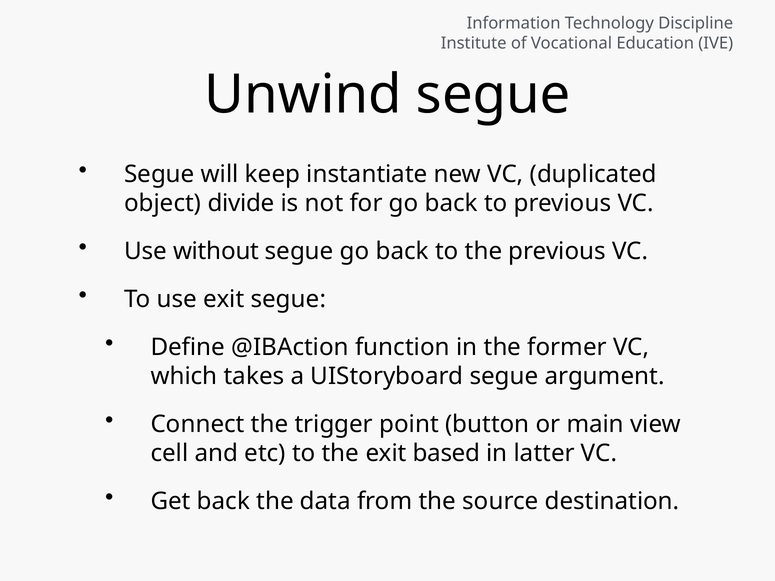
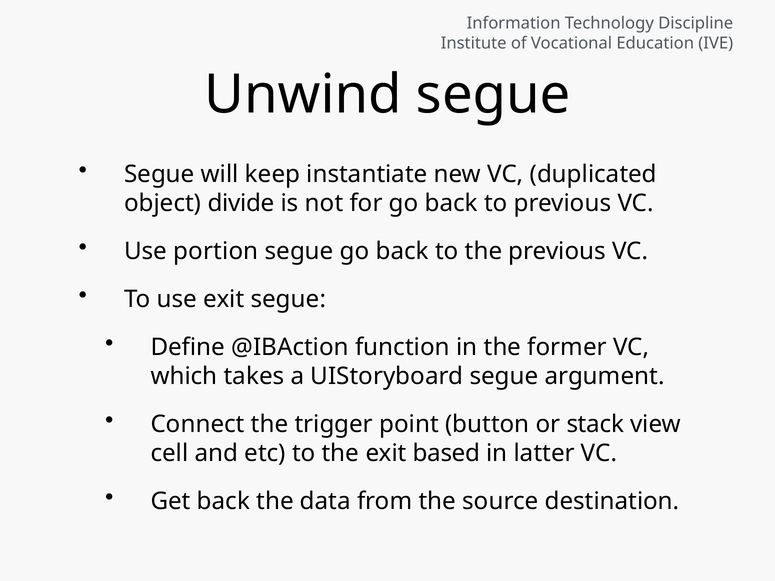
without: without -> portion (216, 251)
main: main -> stack (595, 425)
